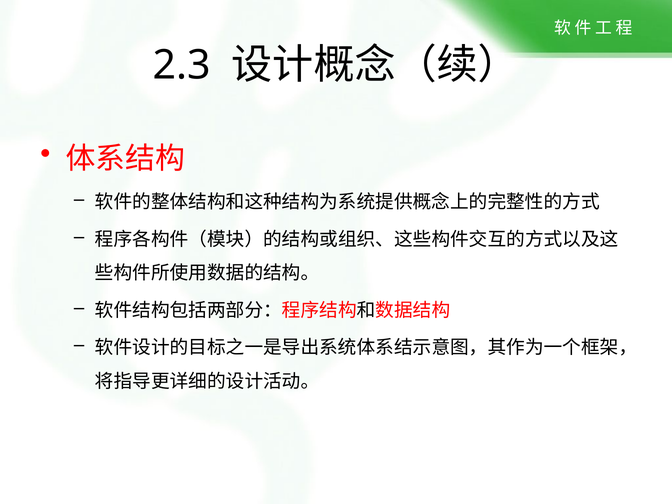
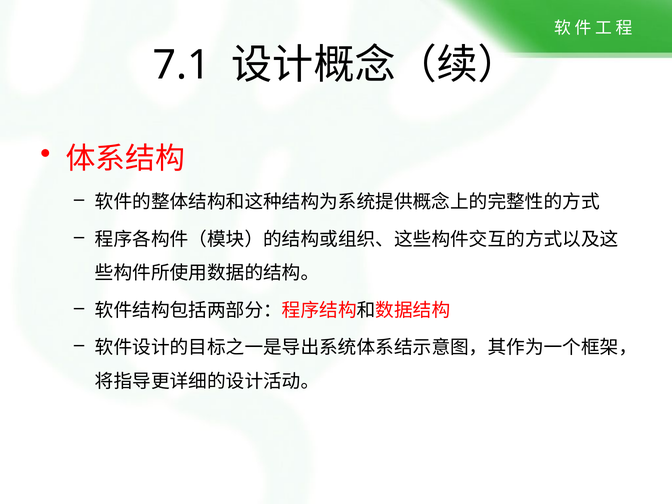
2.3: 2.3 -> 7.1 (182, 65)
